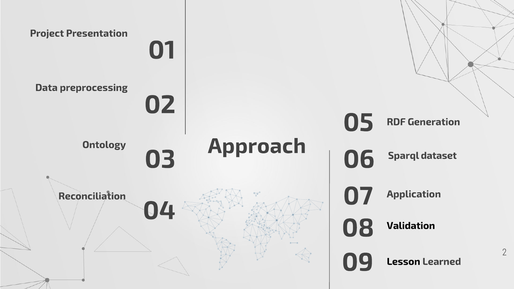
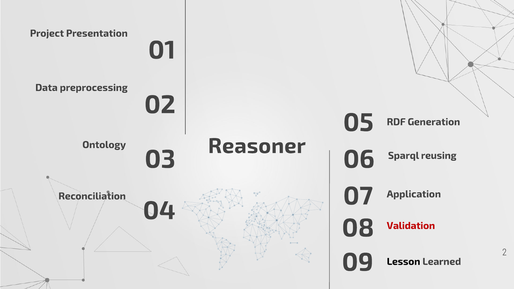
Approach: Approach -> Reasoner (257, 146)
dataset: dataset -> reusing (439, 156)
Validation colour: black -> red (411, 226)
